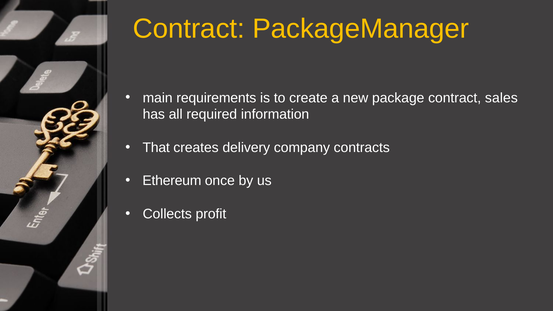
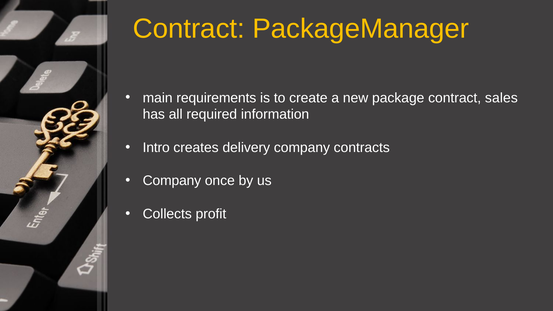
That: That -> Intro (156, 148)
Ethereum: Ethereum -> Company (172, 181)
